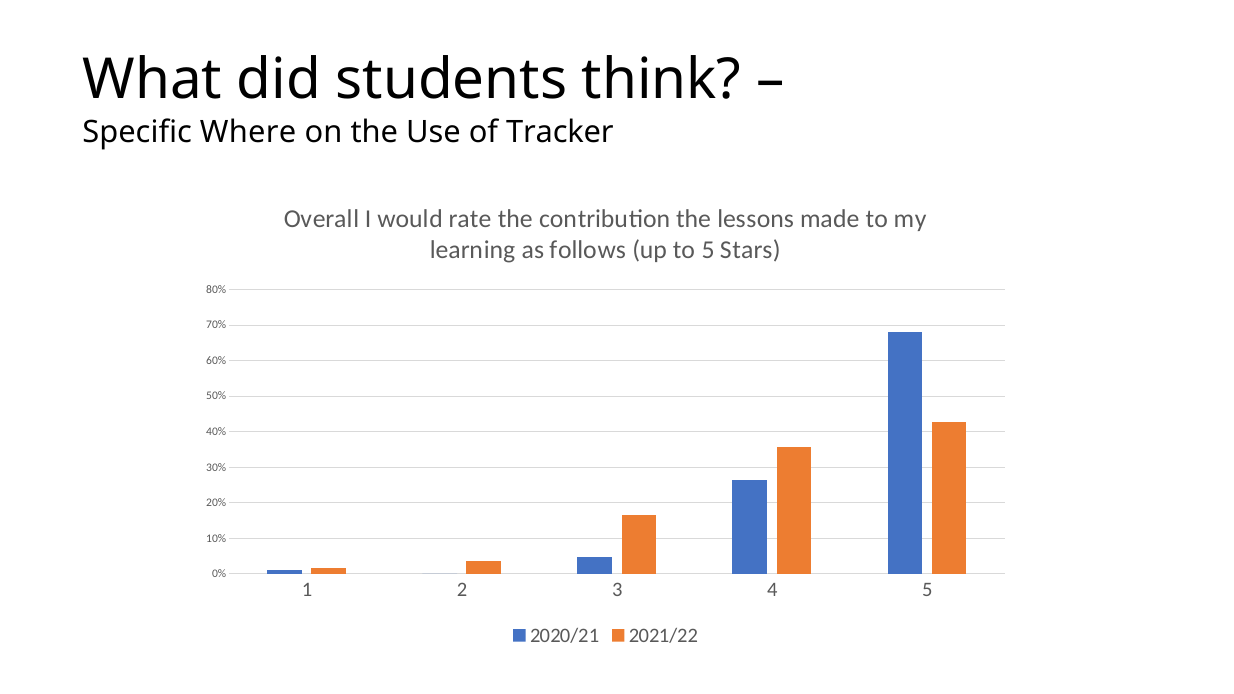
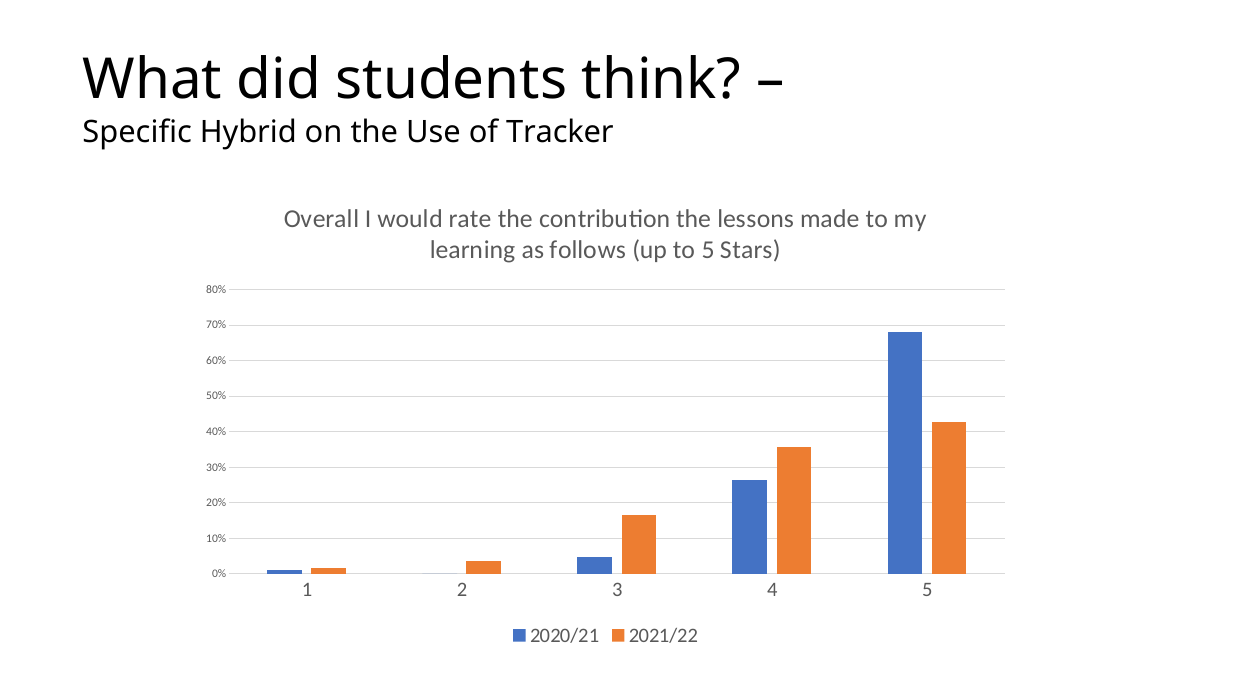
Where: Where -> Hybrid (248, 132)
